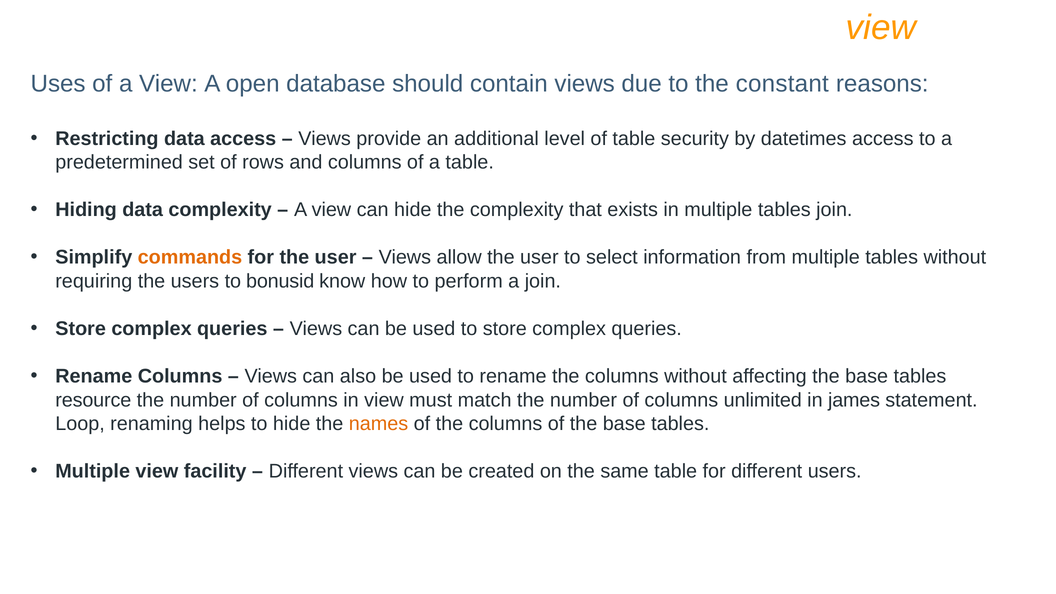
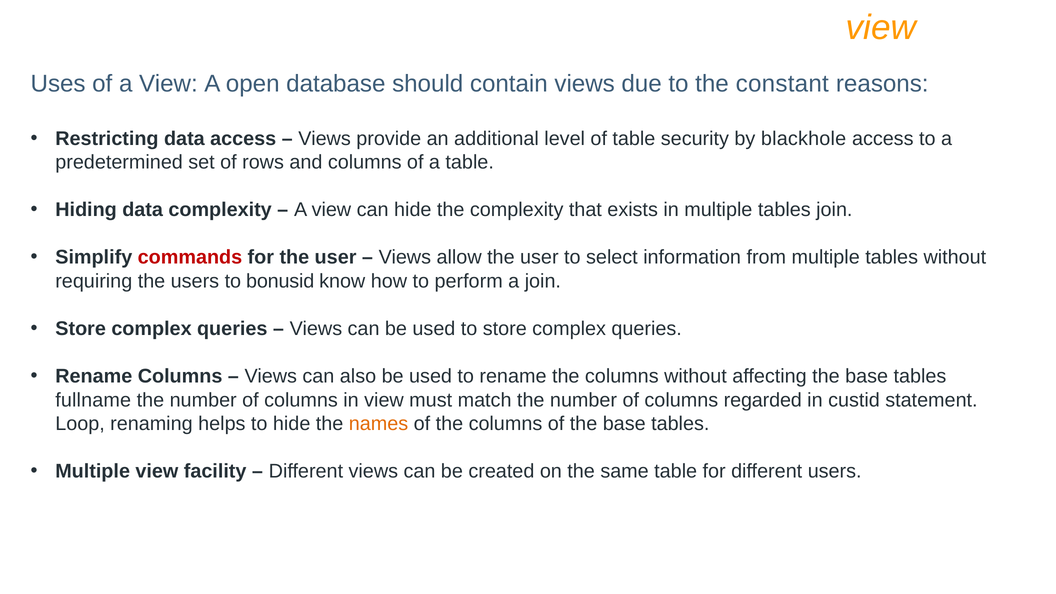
datetimes: datetimes -> blackhole (804, 139)
commands colour: orange -> red (190, 257)
resource: resource -> fullname (93, 400)
unlimited: unlimited -> regarded (763, 400)
james: james -> custid (854, 400)
